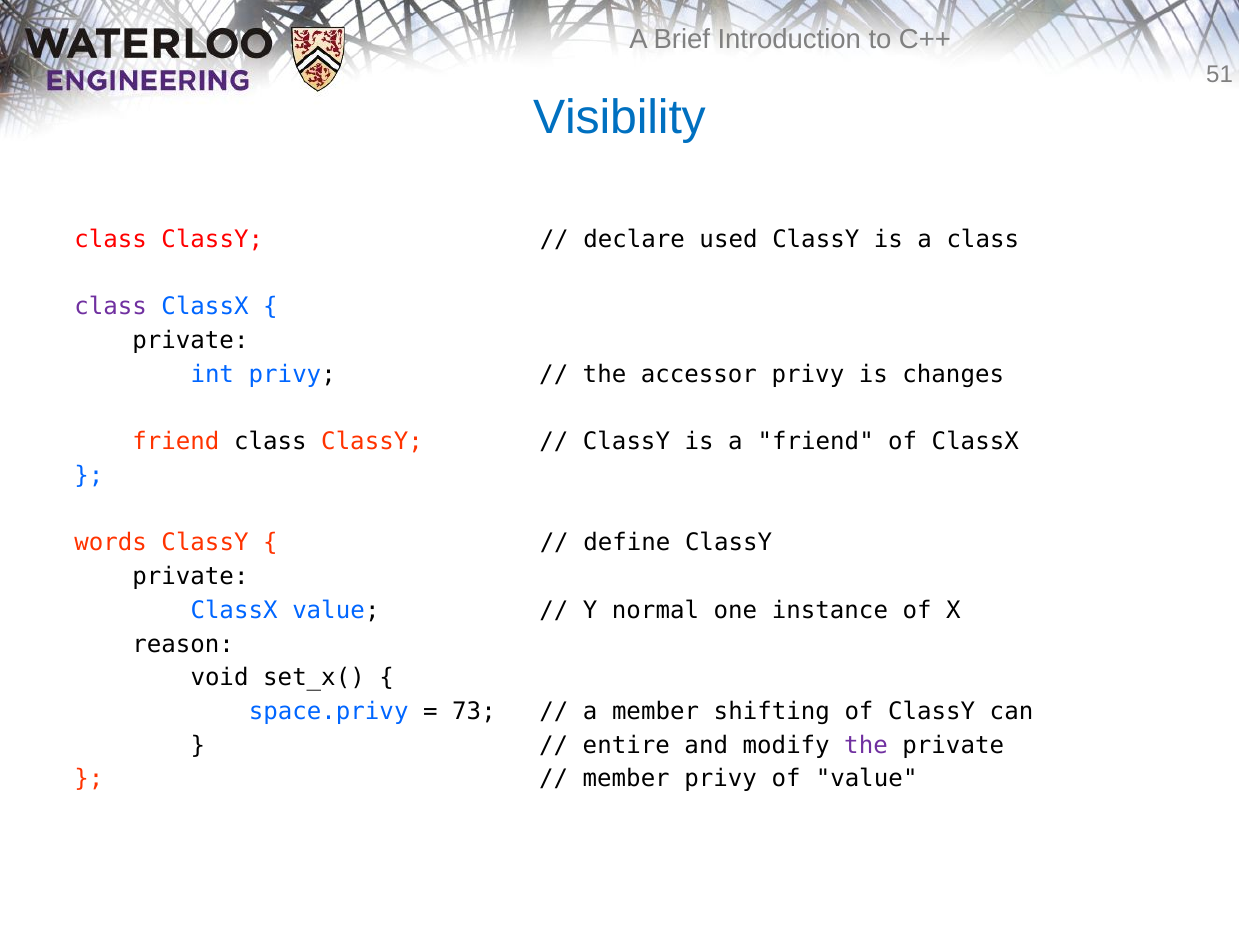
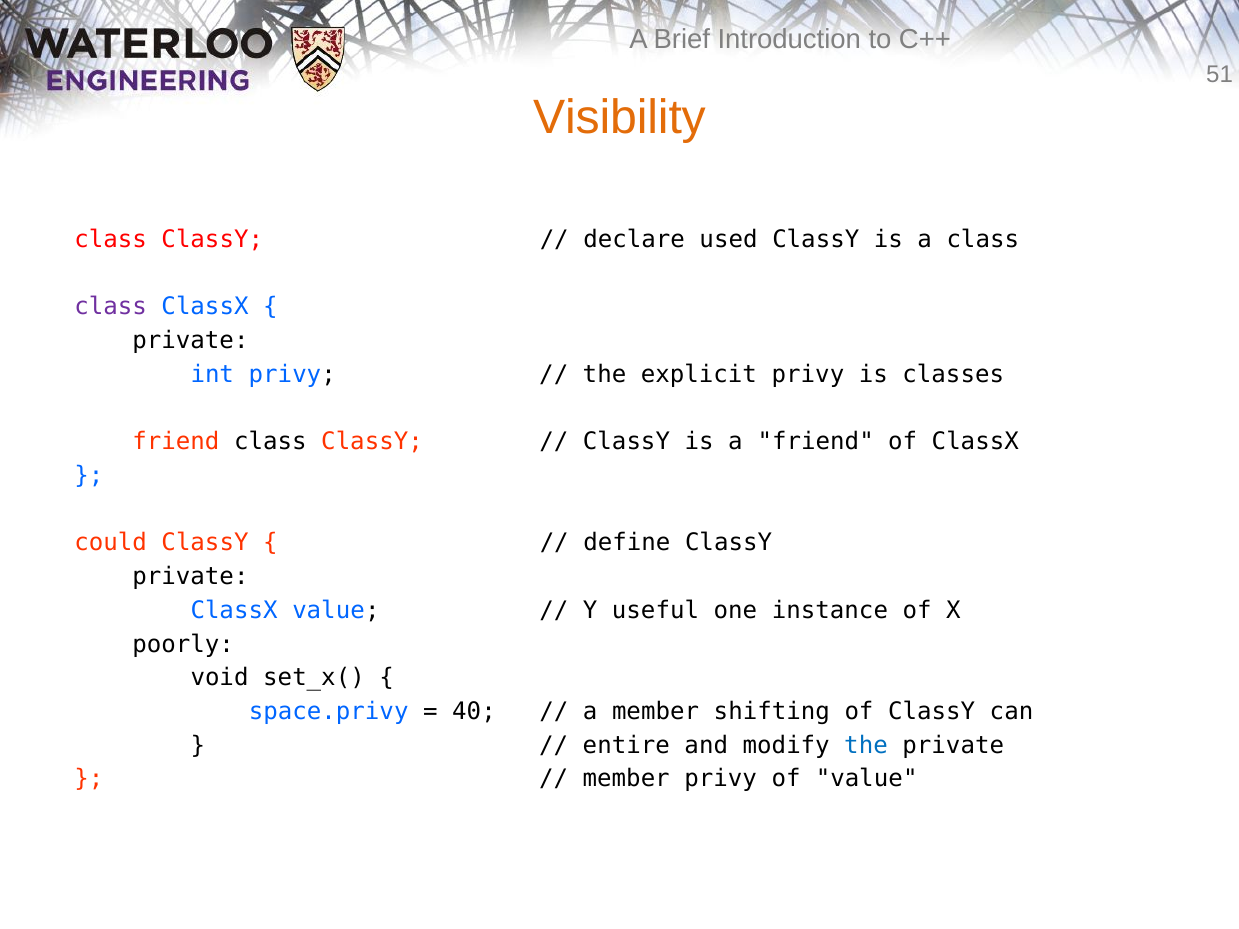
Visibility colour: blue -> orange (619, 118)
accessor: accessor -> explicit (699, 374)
changes: changes -> classes (953, 374)
words: words -> could (111, 543)
normal: normal -> useful (656, 610)
reason: reason -> poorly (183, 644)
73: 73 -> 40 (474, 712)
the colour: purple -> blue (866, 745)
